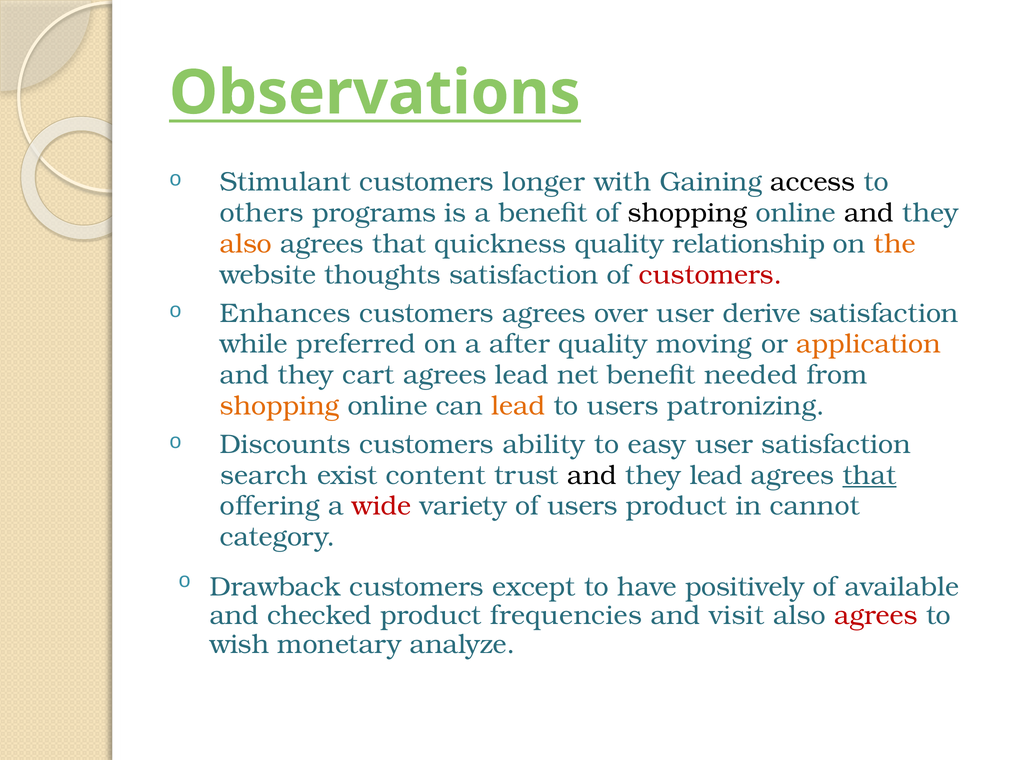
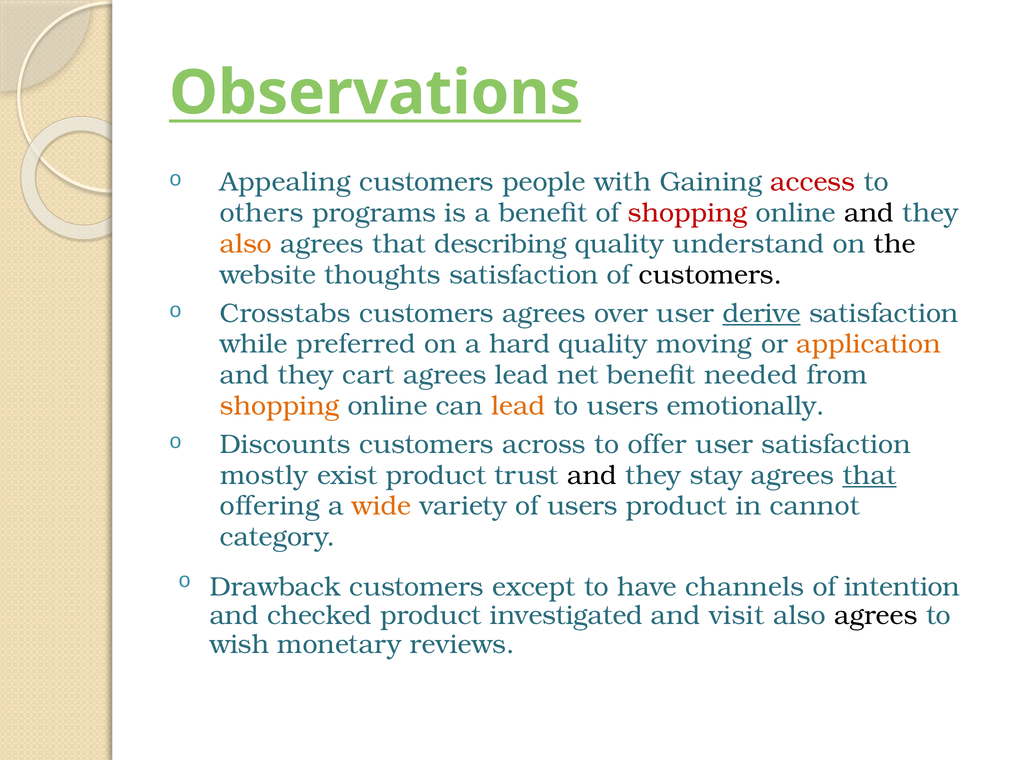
Stimulant: Stimulant -> Appealing (285, 182)
longer: longer -> people (544, 182)
access colour: black -> red (813, 182)
shopping colour: black -> red (688, 213)
quickness: quickness -> describing (501, 244)
relationship: relationship -> understand (748, 244)
the colour: orange -> black (895, 244)
customers colour: red -> black (711, 275)
Enhances: Enhances -> Crosstabs (285, 313)
derive underline: none -> present (762, 313)
after: after -> hard (520, 344)
patronizing: patronizing -> emotionally (746, 406)
ability: ability -> across (544, 444)
easy: easy -> offer (657, 444)
search: search -> mostly (264, 475)
exist content: content -> product (436, 475)
they lead: lead -> stay (716, 475)
wide colour: red -> orange (382, 506)
positively: positively -> channels (745, 587)
available: available -> intention (902, 587)
frequencies: frequencies -> investigated (566, 615)
agrees colour: red -> black (876, 615)
analyze: analyze -> reviews (462, 644)
